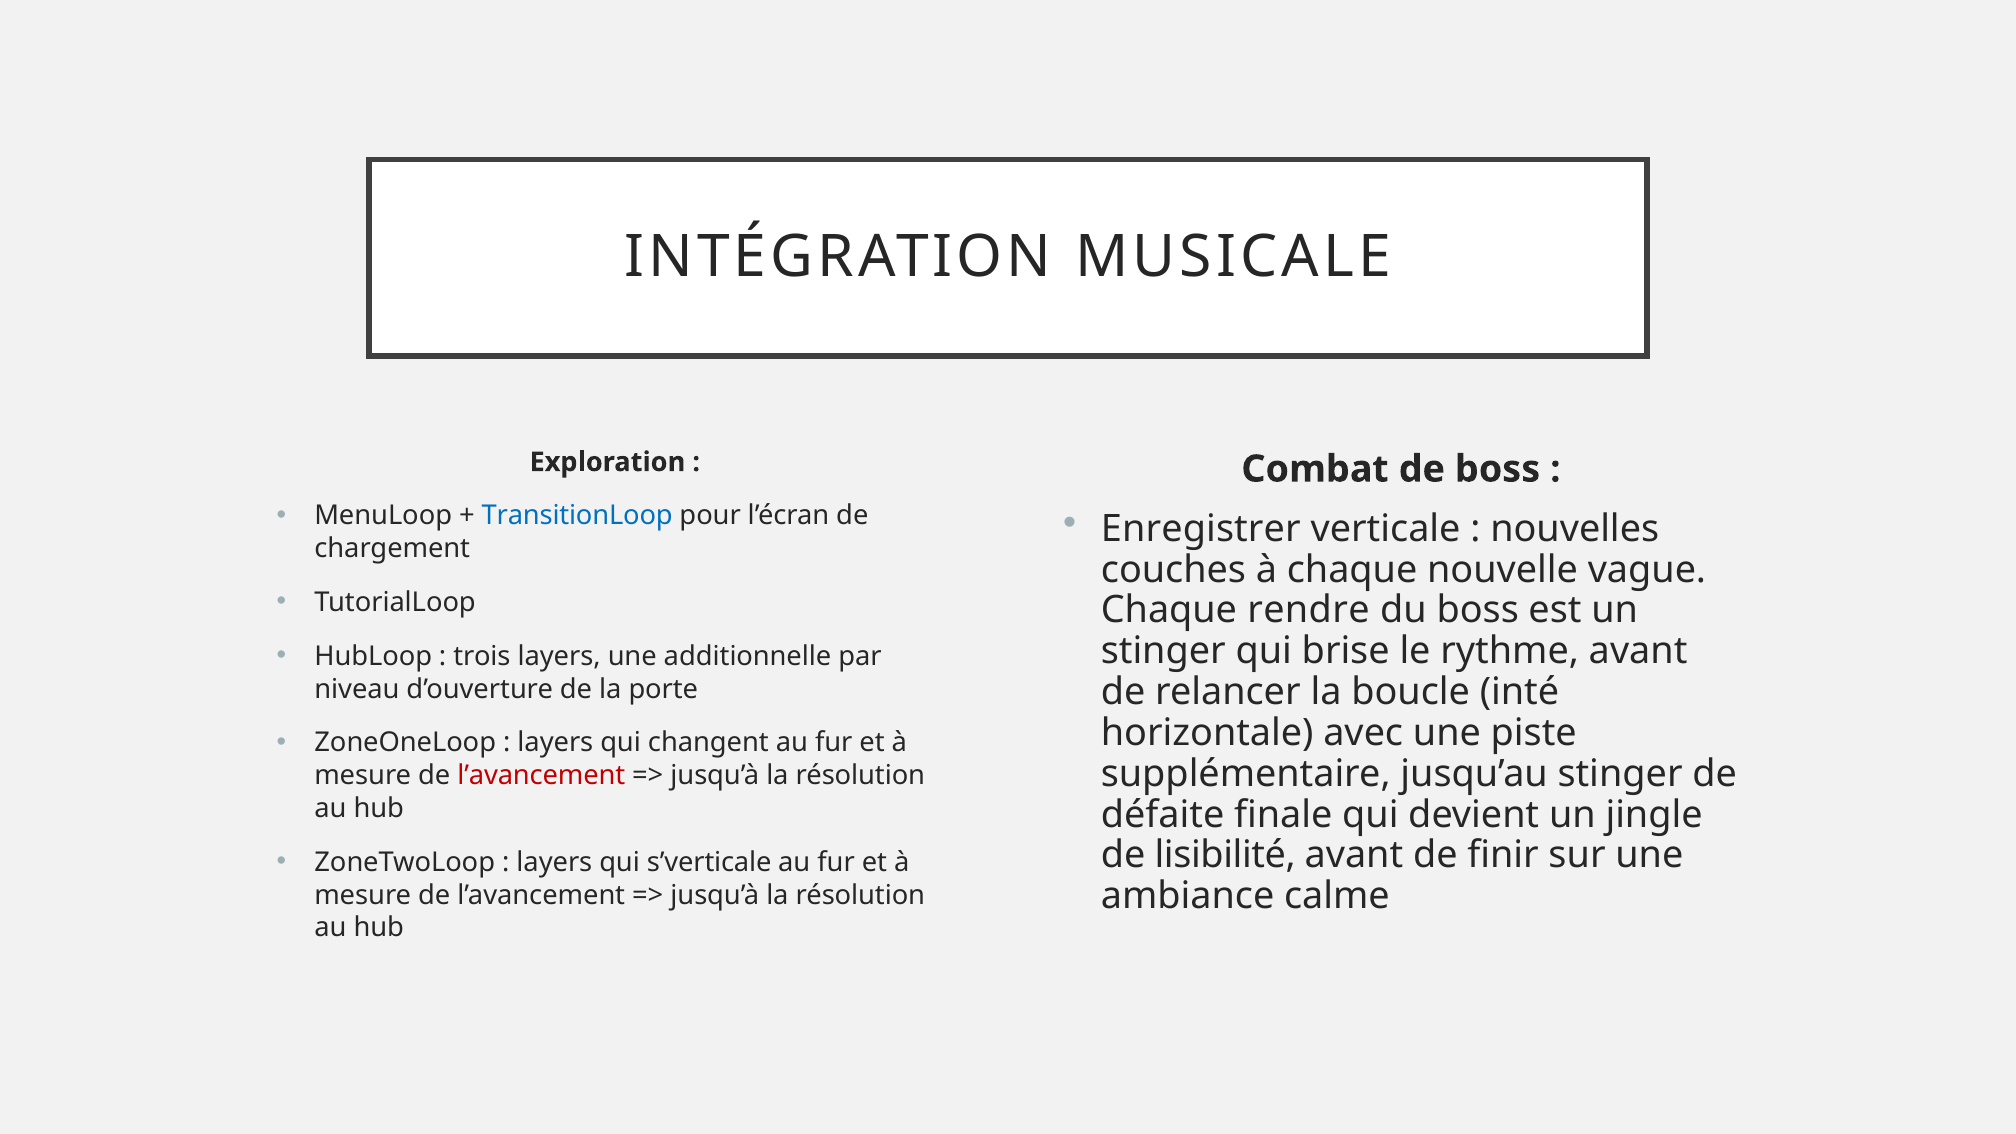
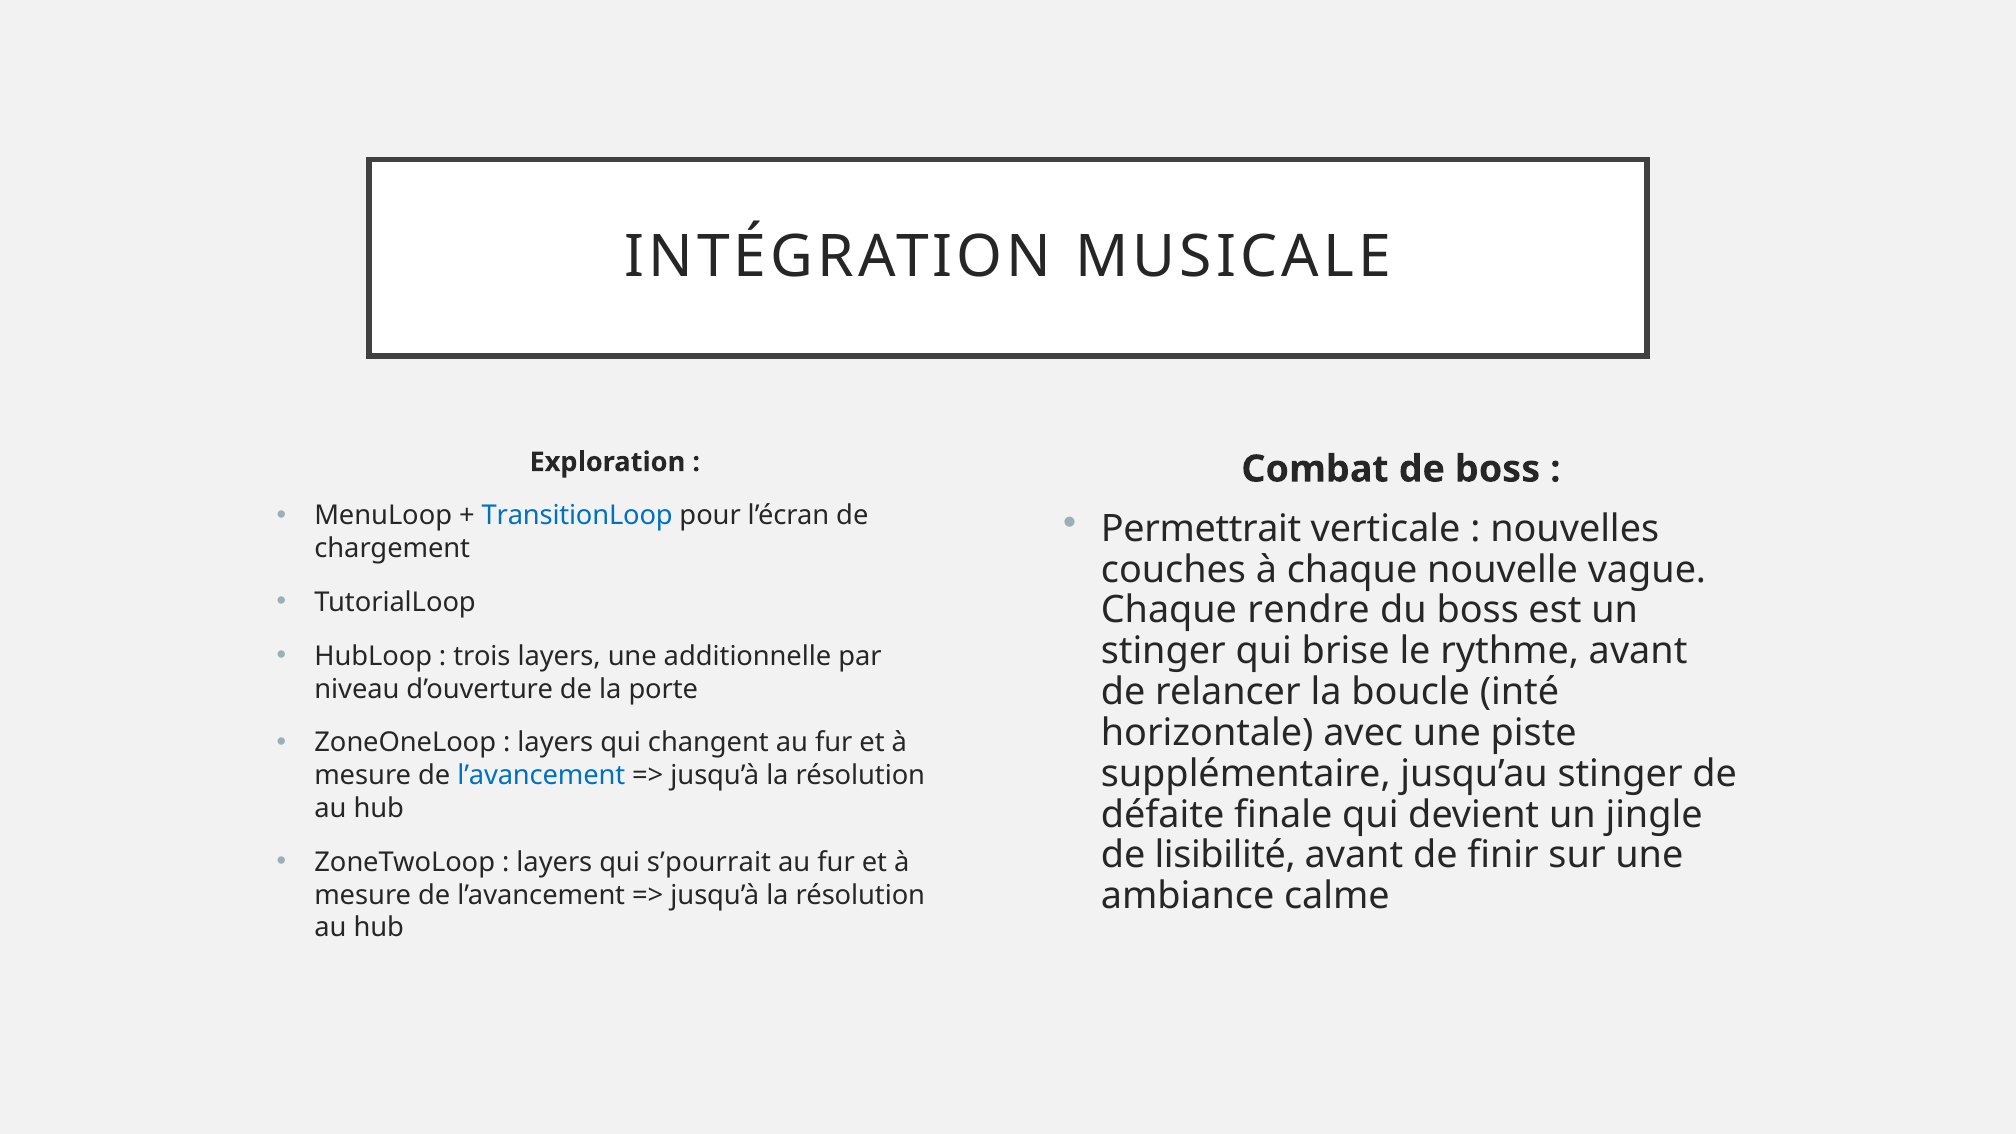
Enregistrer: Enregistrer -> Permettrait (1201, 529)
l’avancement colour: red -> blue (541, 776)
s’verticale: s’verticale -> s’pourrait (709, 862)
